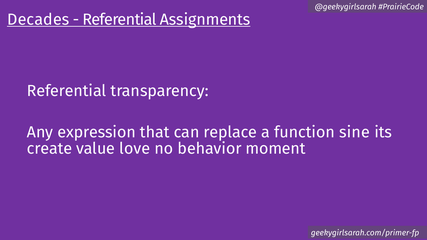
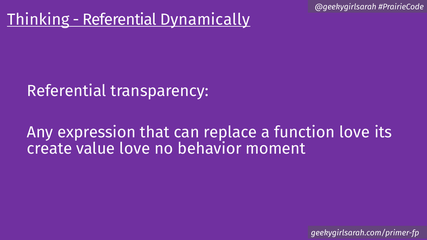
Decades: Decades -> Thinking (38, 19)
Assignments: Assignments -> Dynamically (205, 19)
function sine: sine -> love (355, 132)
